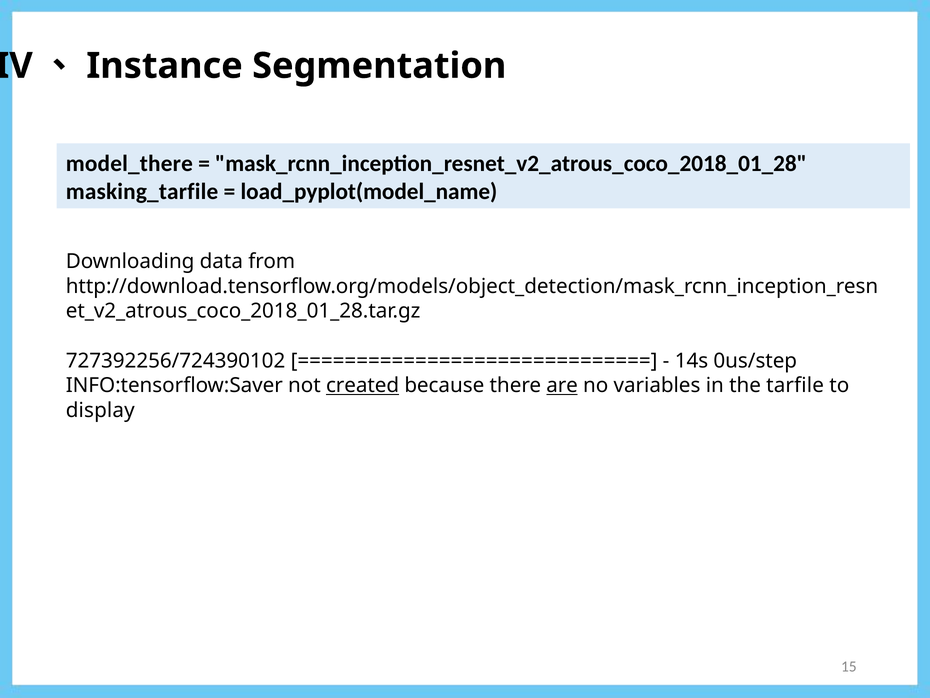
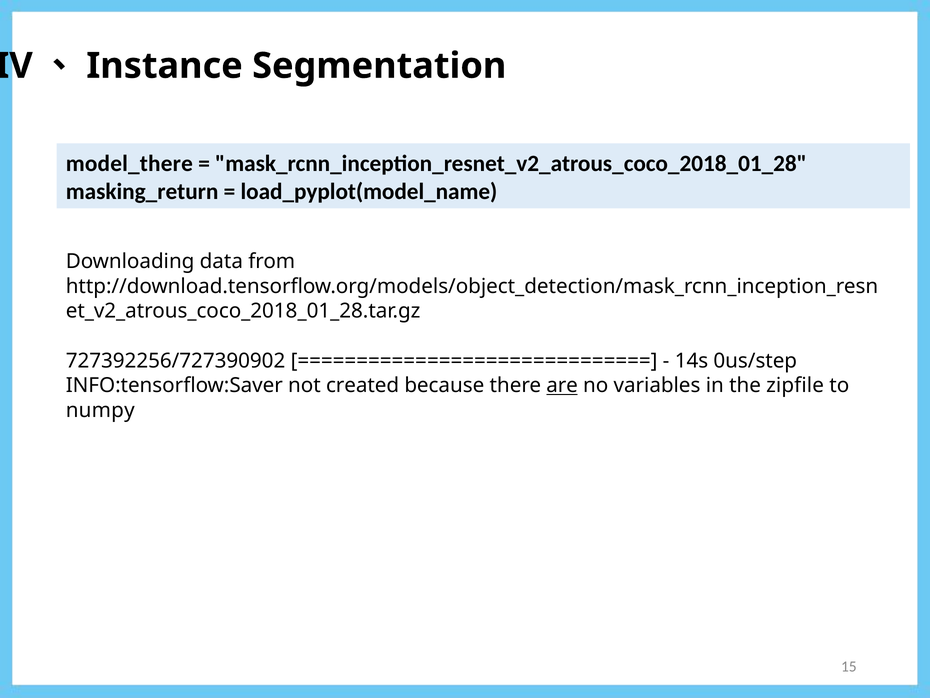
masking_tarfile: masking_tarfile -> masking_return (142, 191)
727392256/724390102: 727392256/724390102 -> 727392256/727390902 (176, 360)
created underline: present -> none (363, 385)
tarfile: tarfile -> zipfile (795, 385)
display: display -> numpy (100, 410)
